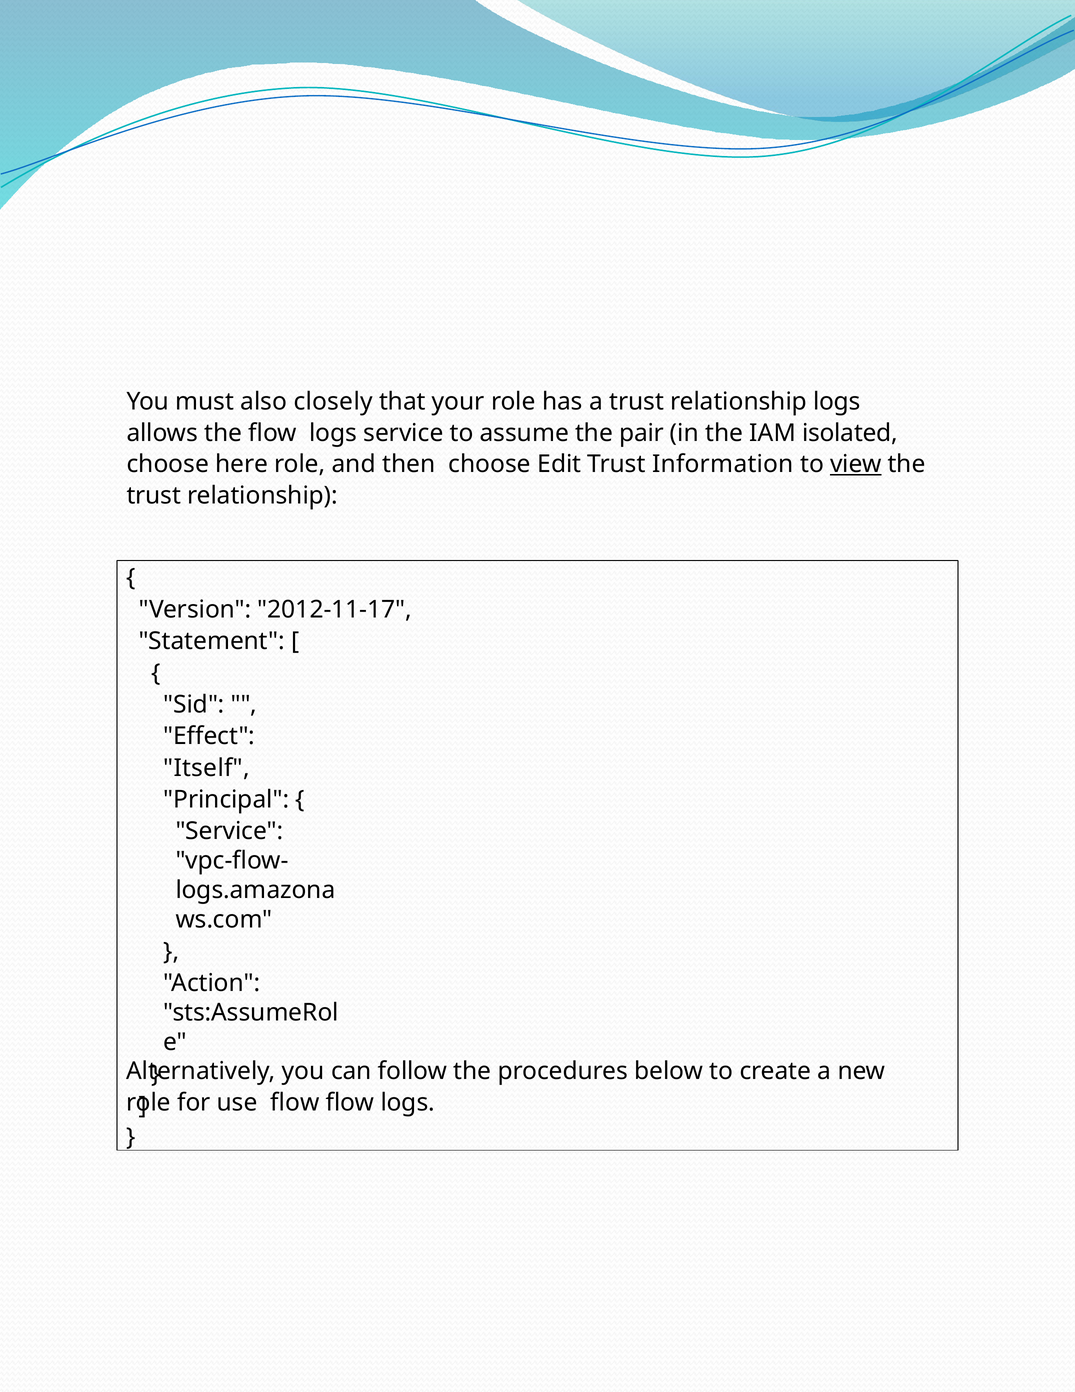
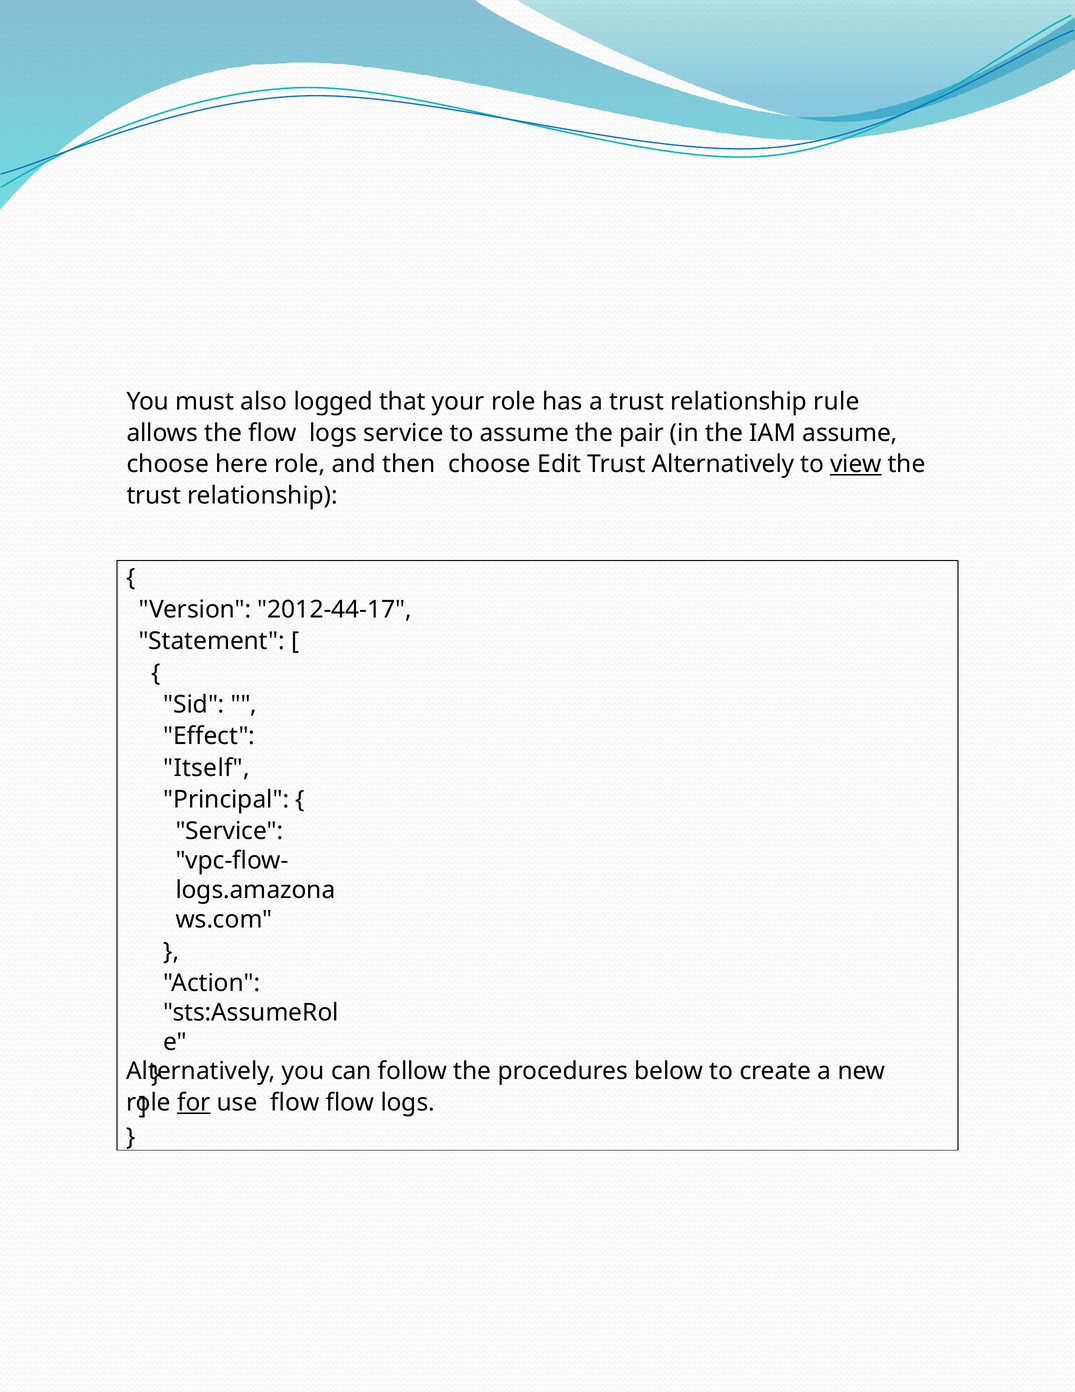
closely: closely -> logged (333, 401)
relationship logs: logs -> rule (837, 401)
IAM isolated: isolated -> assume (850, 433)
Trust Information: Information -> Alternatively (723, 464)
2012-11-17: 2012-11-17 -> 2012-44-17 (335, 609)
for underline: none -> present (194, 1102)
